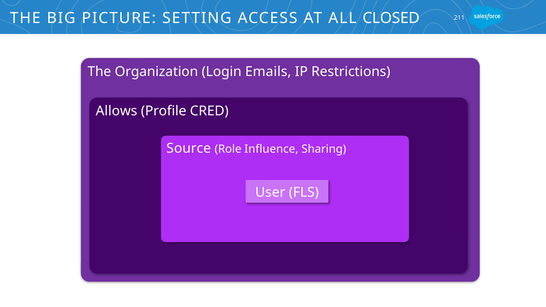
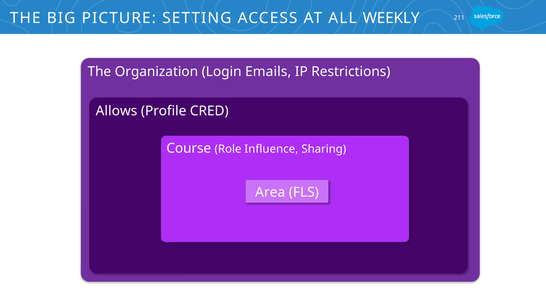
CLOSED: CLOSED -> WEEKLY (391, 18)
Source: Source -> Course (189, 148)
User: User -> Area (270, 192)
